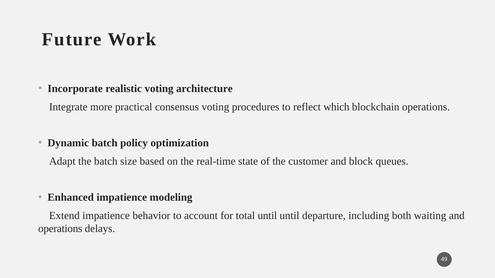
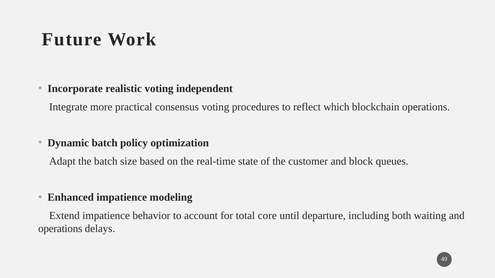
architecture: architecture -> independent (204, 89)
total until: until -> core (267, 216)
